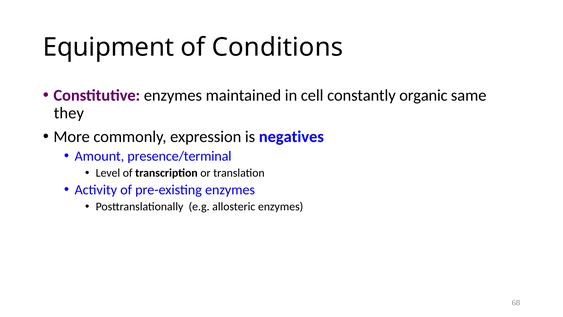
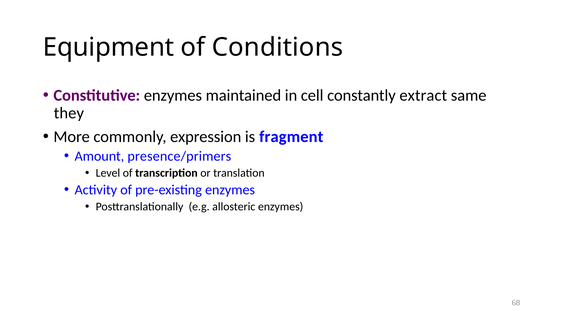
organic: organic -> extract (423, 95)
negatives: negatives -> fragment (291, 137)
presence/terminal: presence/terminal -> presence/primers (179, 156)
